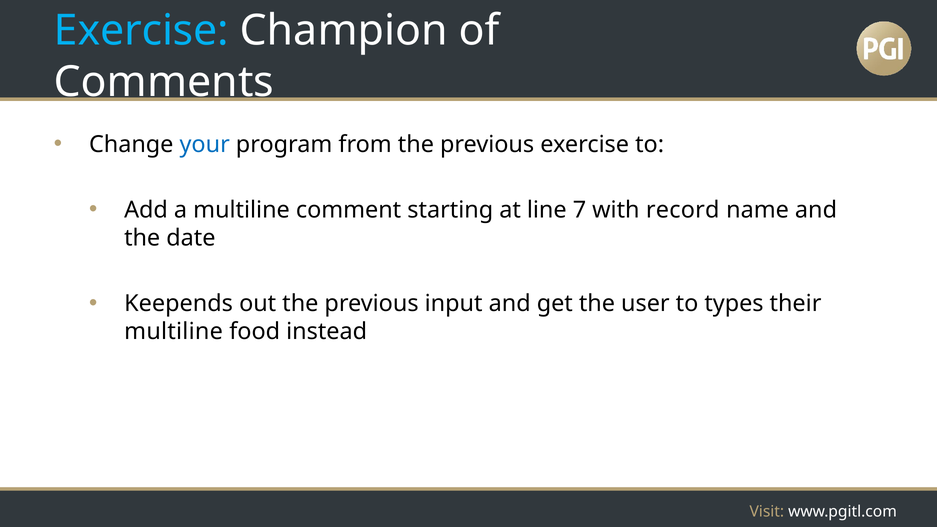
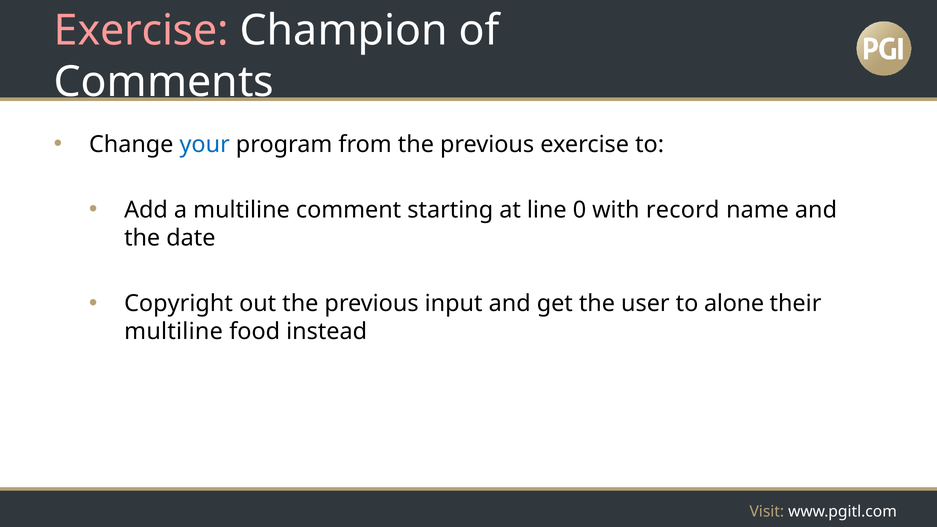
Exercise colour: light blue -> pink (141, 31)
7: 7 -> 0 (579, 210)
Keepends: Keepends -> Copyright (179, 304)
types: types -> alone (734, 304)
